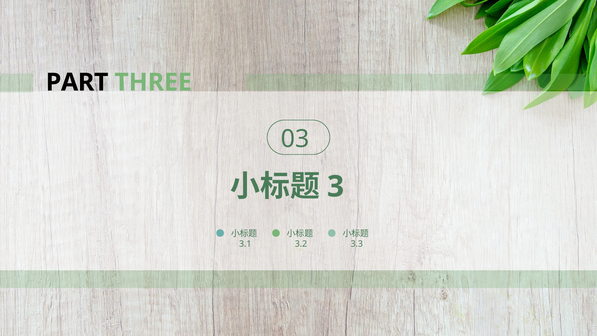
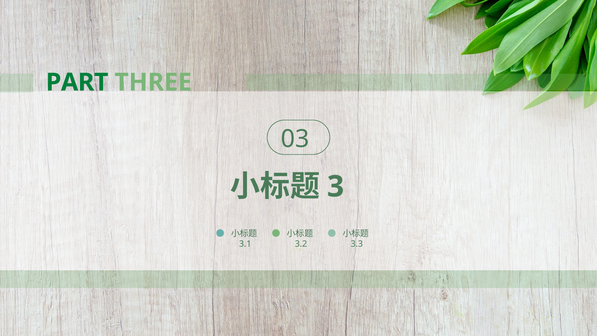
PART colour: black -> green (77, 82)
